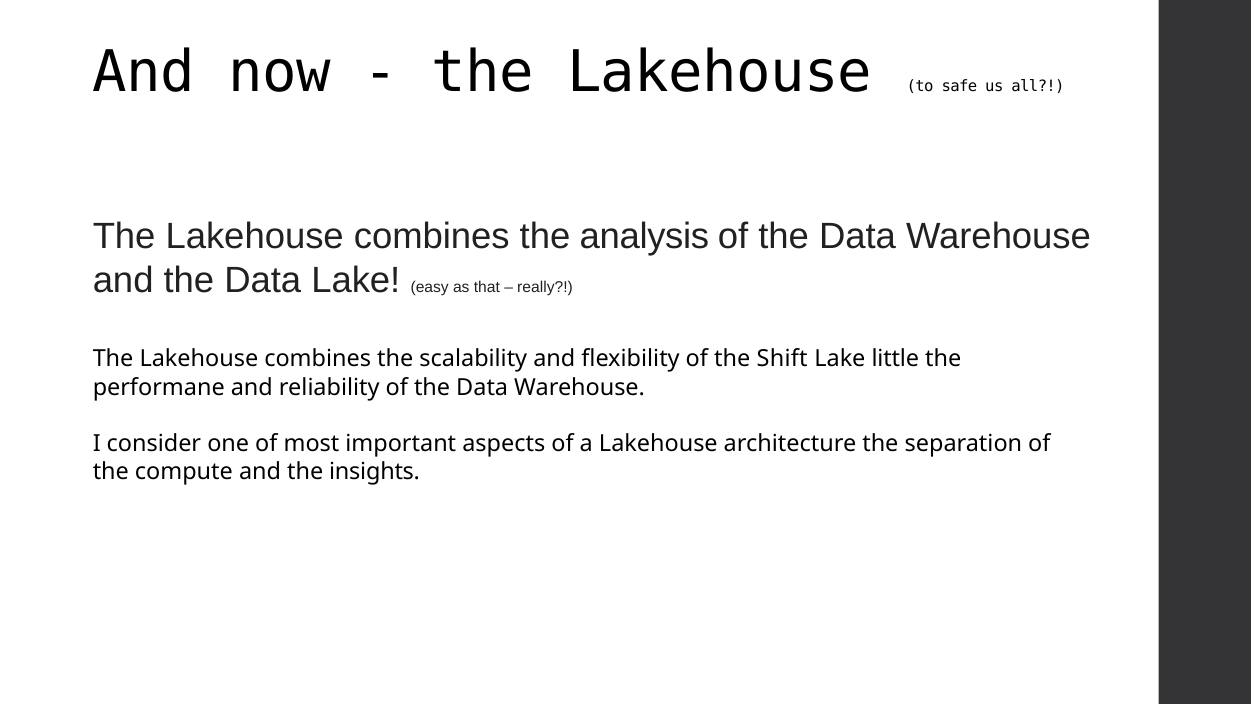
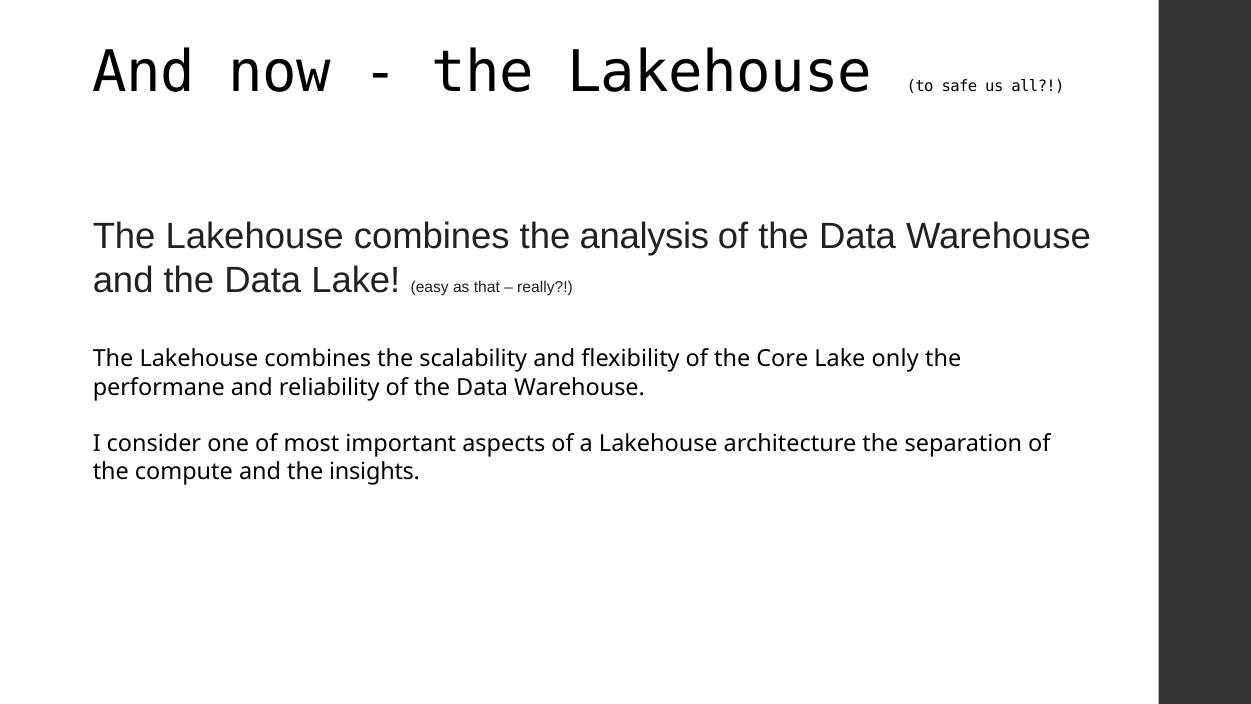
Shift: Shift -> Core (782, 359)
little: little -> only (895, 359)
